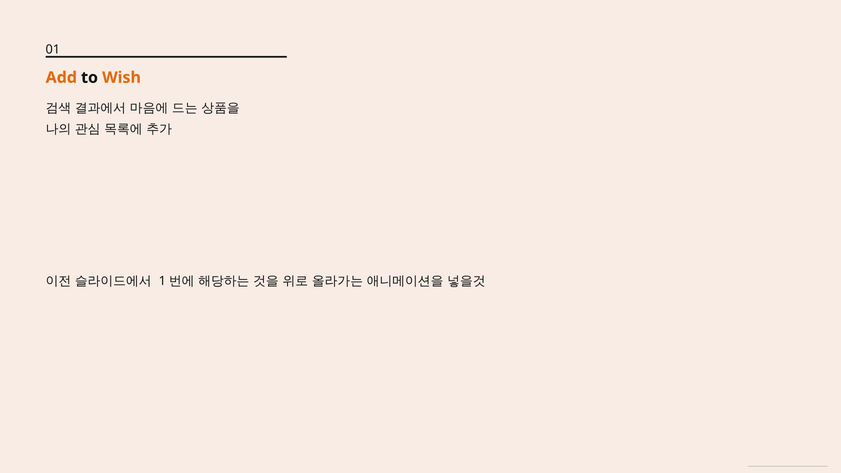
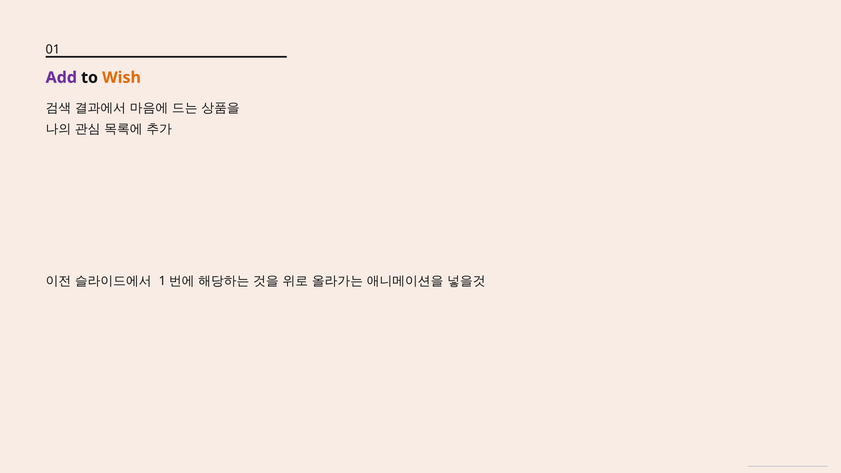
Add colour: orange -> purple (61, 78)
